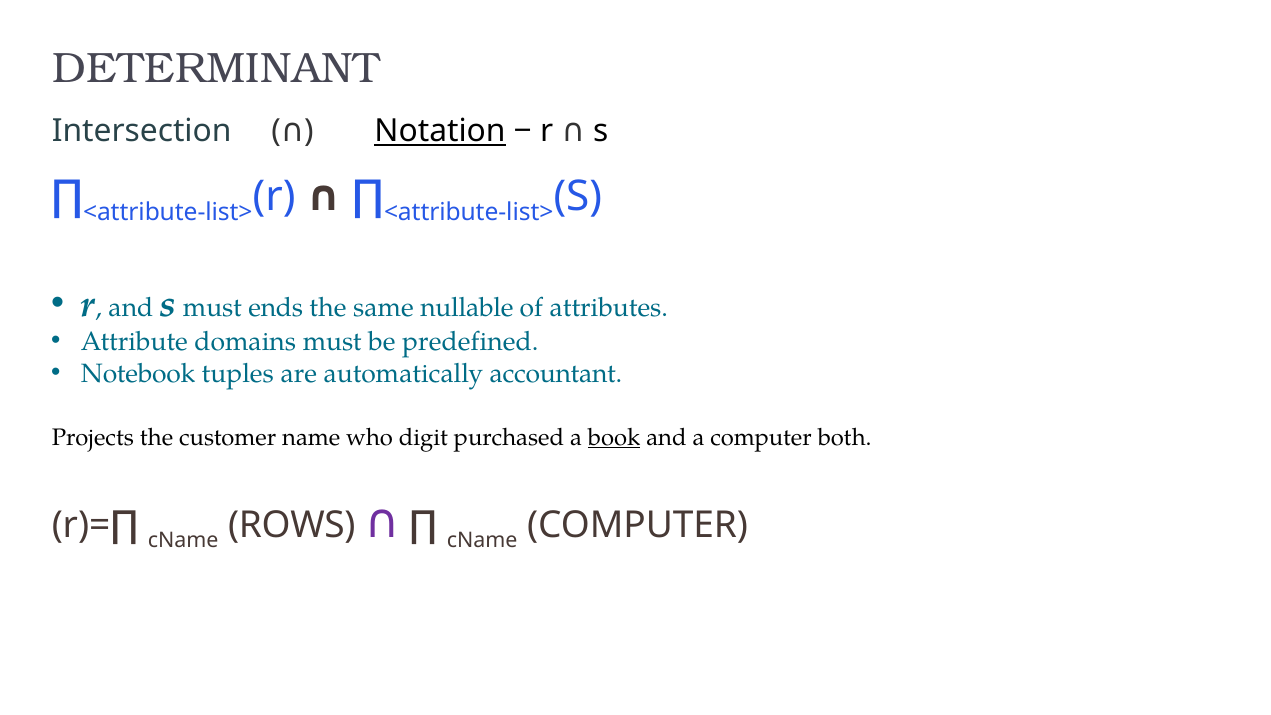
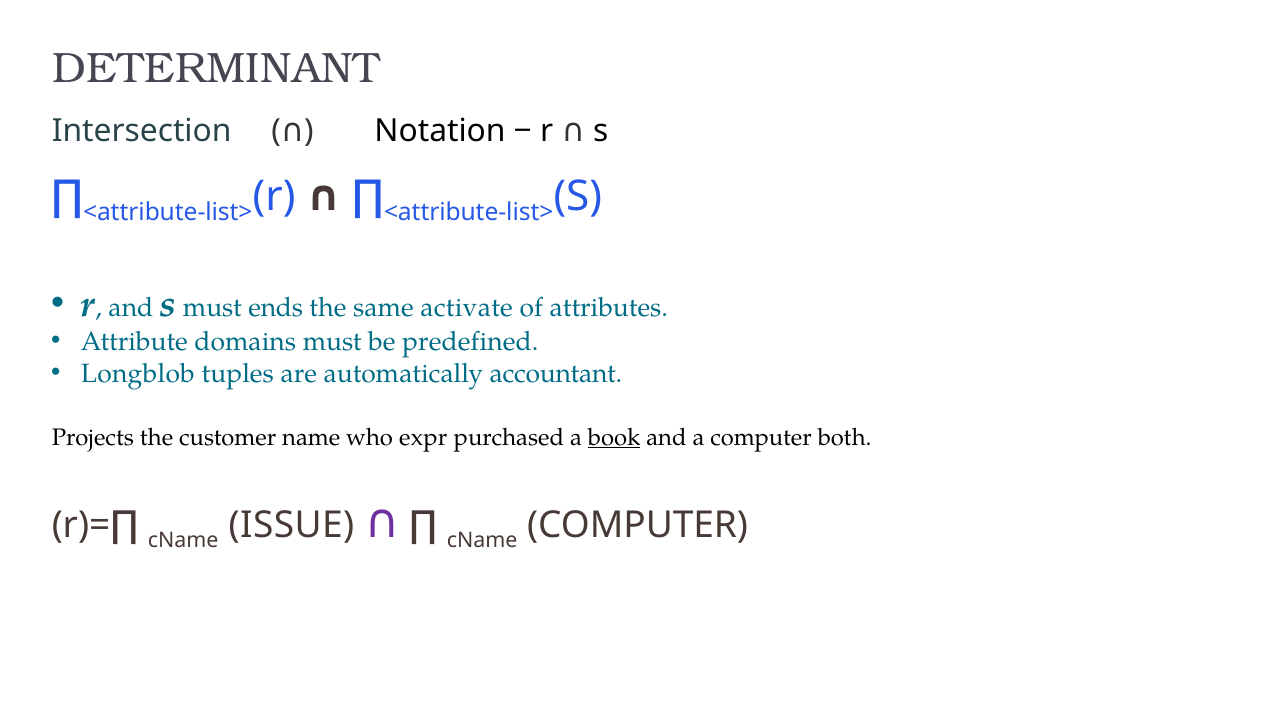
Notation underline: present -> none (440, 131)
nullable: nullable -> activate (467, 308)
Notebook: Notebook -> Longblob (138, 373)
digit: digit -> expr (423, 437)
ROWS: ROWS -> ISSUE (291, 526)
